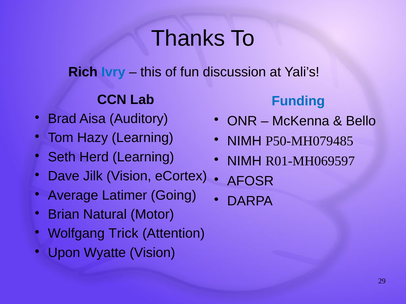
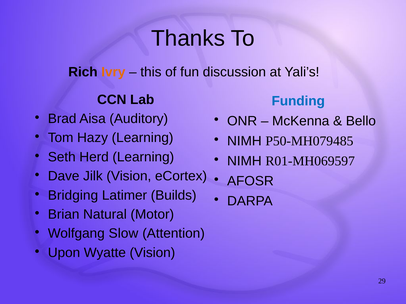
Ivry colour: blue -> orange (113, 72)
Average: Average -> Bridging (73, 196)
Going: Going -> Builds (174, 196)
Trick: Trick -> Slow (123, 234)
